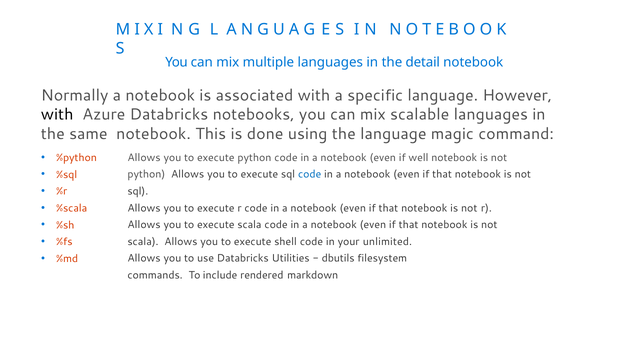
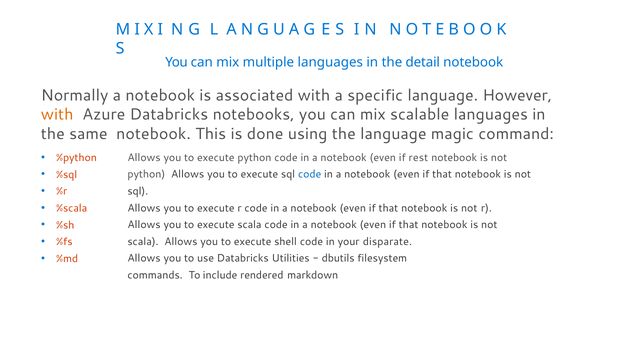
with colour: black -> orange (57, 114)
well: well -> rest (418, 157)
unlimited: unlimited -> disparate (387, 241)
